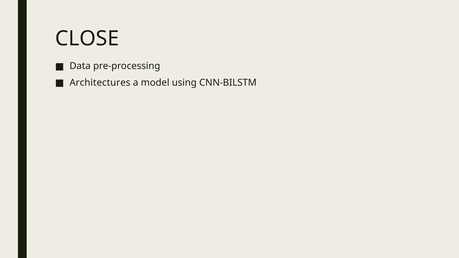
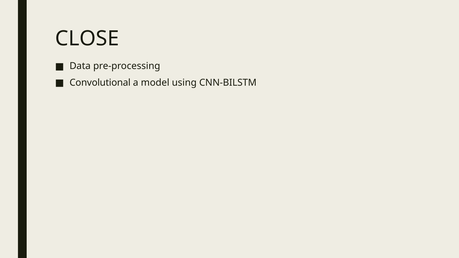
Architectures: Architectures -> Convolutional (100, 83)
